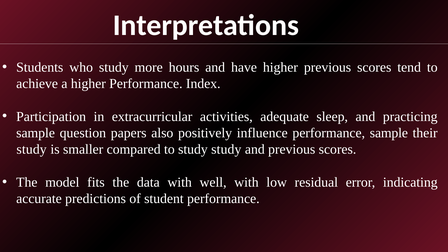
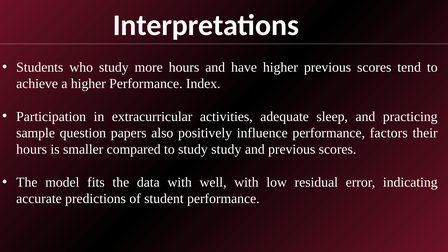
performance sample: sample -> factors (389, 133)
study: study -> hours (32, 149)
